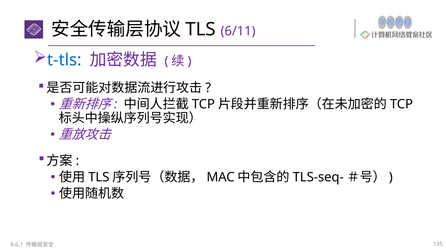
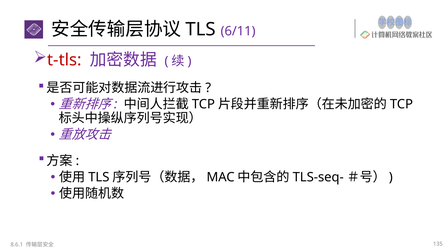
t-tls colour: blue -> red (64, 60)
